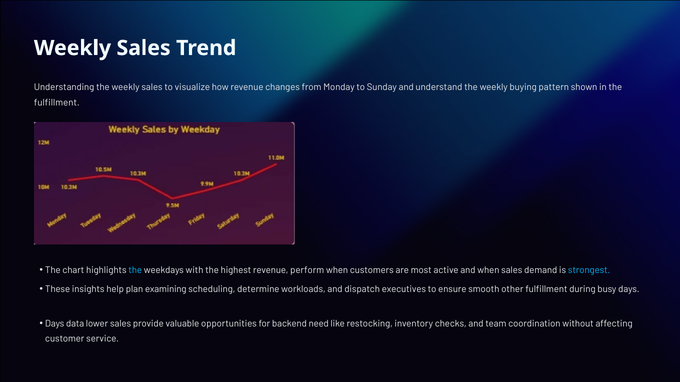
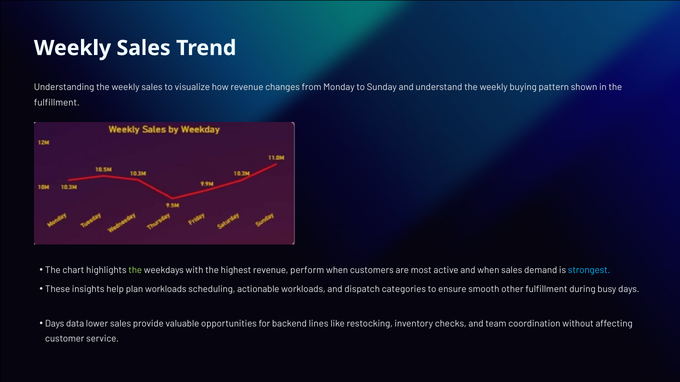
the colour: light blue -> light green (135, 271)
plan examining: examining -> workloads (166, 290)
determine: determine -> actionable (258, 290)
executives: executives -> categories (404, 290)
need: need -> lines (319, 324)
